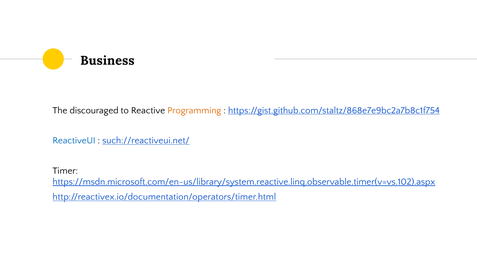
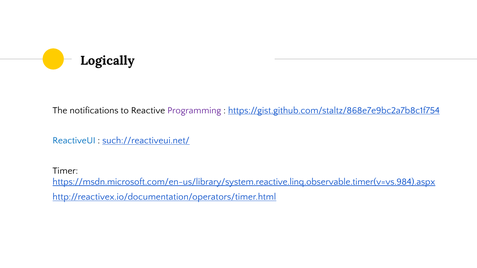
Business: Business -> Logically (107, 61)
discouraged: discouraged -> notifications (94, 110)
Programming colour: orange -> purple (194, 110)
https://msdn.microsoft.com/en-us/library/system.reactive.linq.observable.timer(v=vs.102).aspx: https://msdn.microsoft.com/en-us/library/system.reactive.linq.observable.timer(v=vs.102).aspx -> https://msdn.microsoft.com/en-us/library/system.reactive.linq.observable.timer(v=vs.984).aspx (244, 182)
